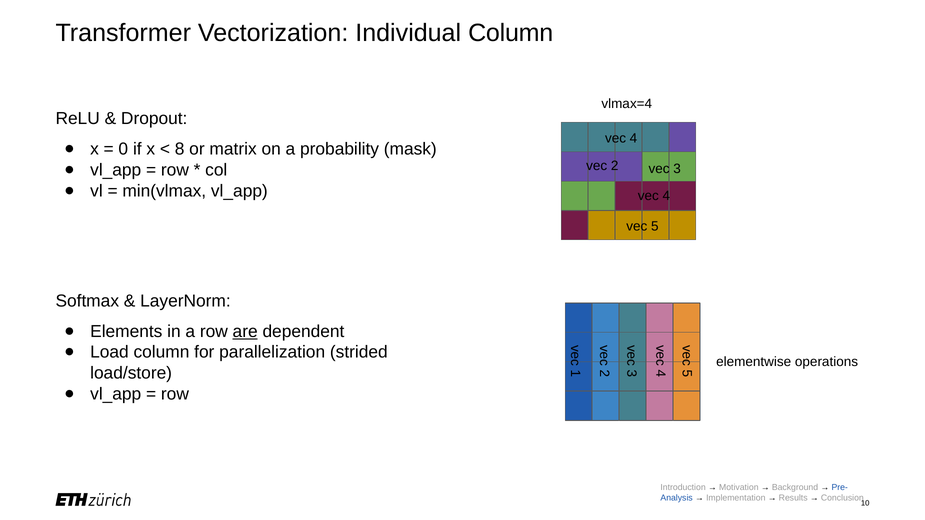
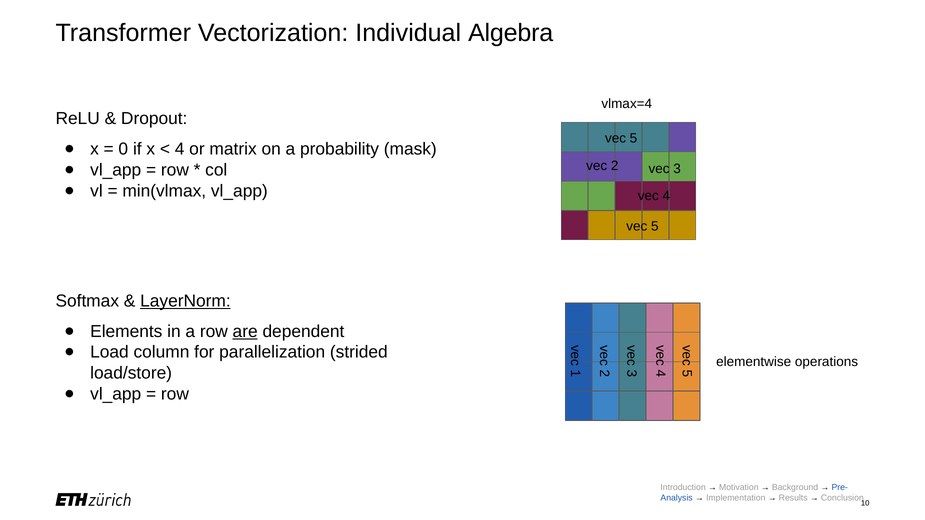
Individual Column: Column -> Algebra (511, 33)
4: 4 -> 5 (634, 138)
8: 8 -> 4 (180, 149)
LayerNorm underline: none -> present (185, 301)
